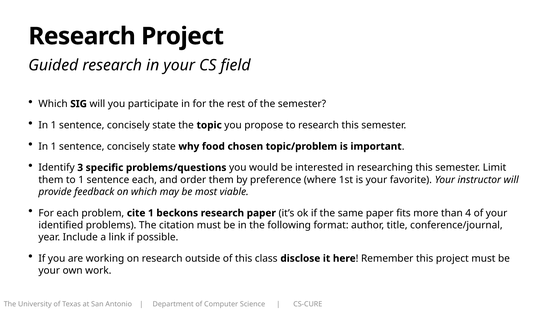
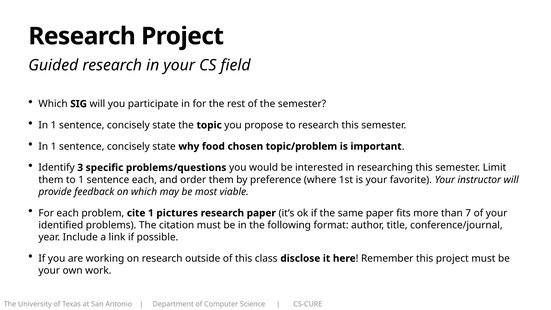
beckons: beckons -> pictures (177, 213)
4: 4 -> 7 (468, 213)
